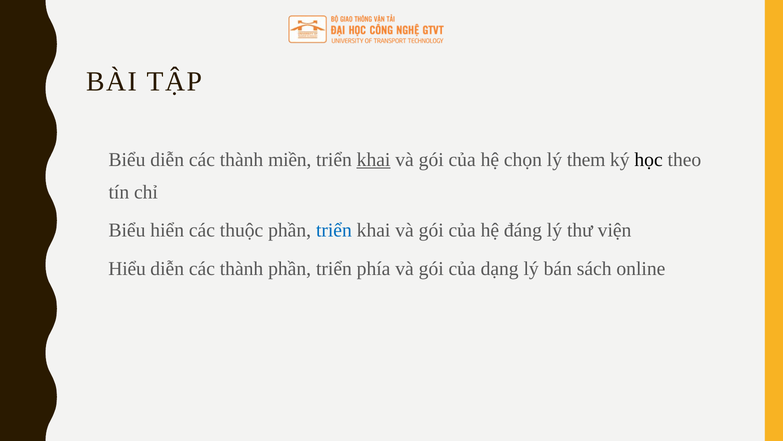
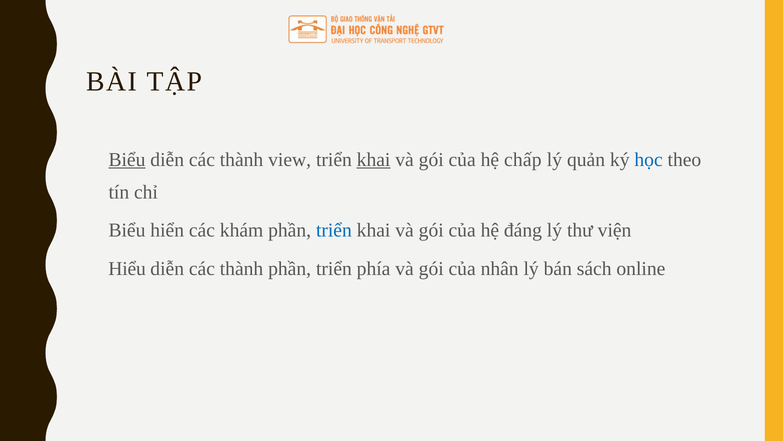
Biểu underline: none -> present (127, 159)
miền: miền -> view (290, 159)
chọn: chọn -> chấp (523, 159)
them: them -> quản (586, 159)
học colour: black -> blue (649, 159)
thuộc: thuộc -> khám (242, 230)
dạng: dạng -> nhân (500, 268)
